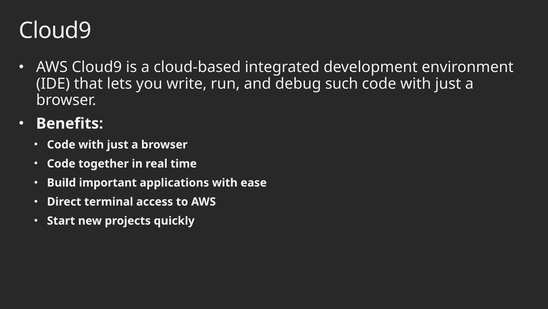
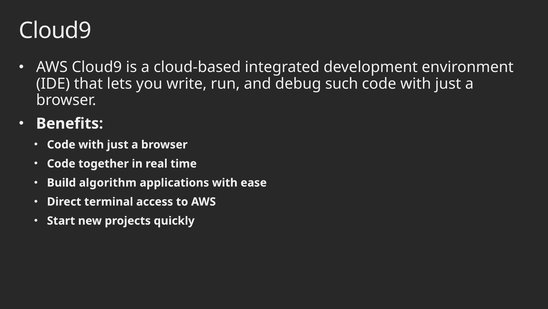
important: important -> algorithm (108, 182)
